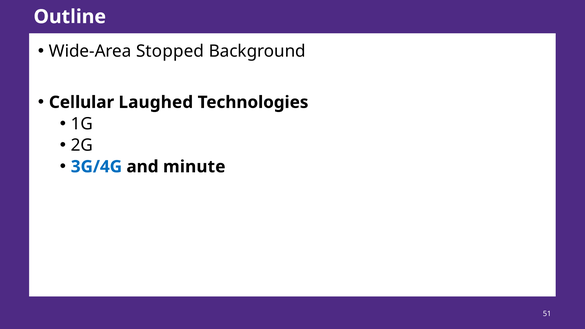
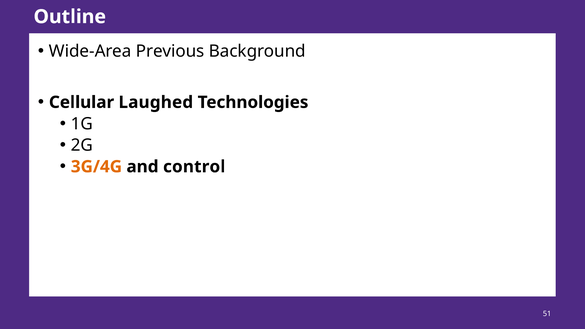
Stopped: Stopped -> Previous (170, 51)
3G/4G colour: blue -> orange (96, 167)
minute: minute -> control (194, 167)
